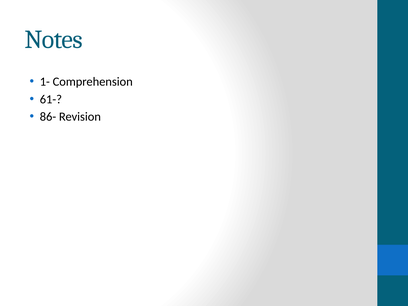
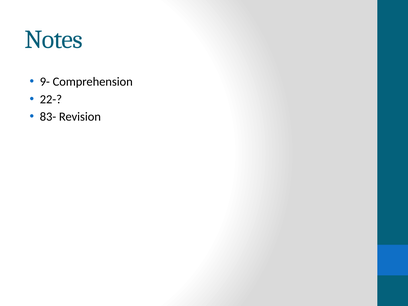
1-: 1- -> 9- (45, 82)
61-: 61- -> 22- (51, 99)
86-: 86- -> 83- (48, 117)
